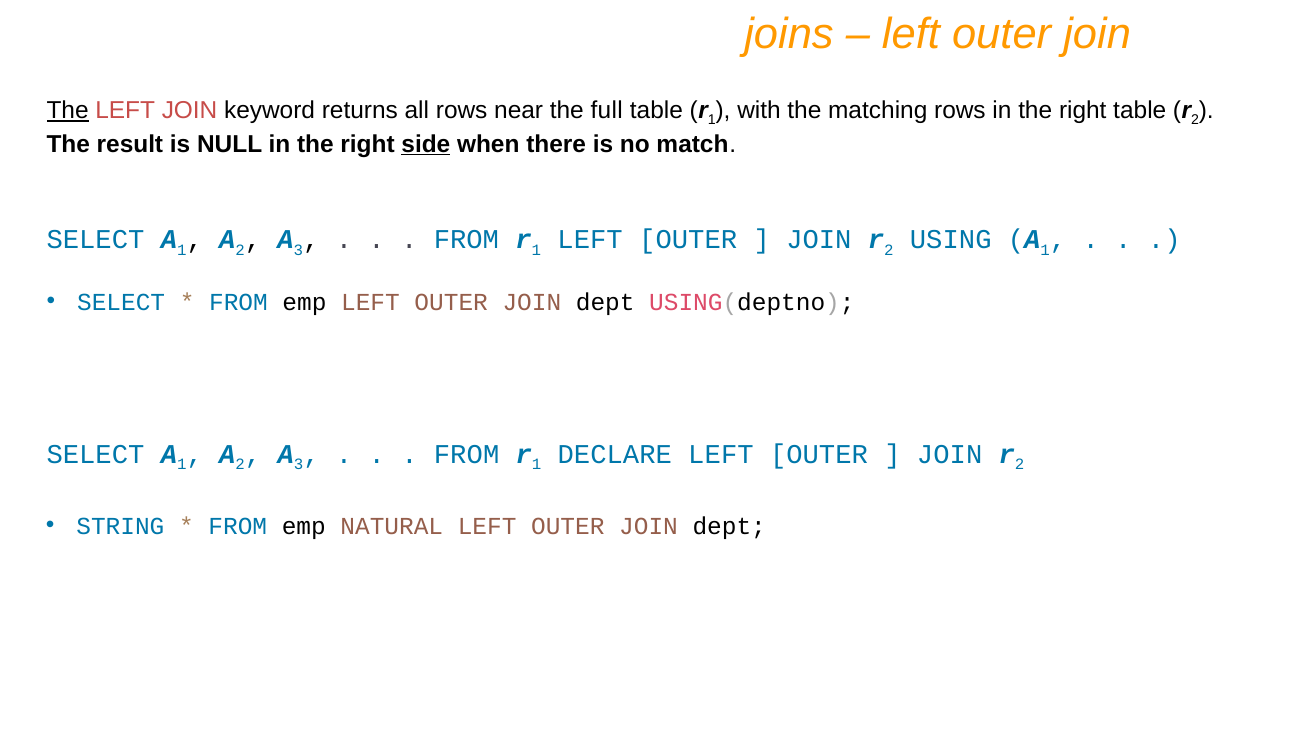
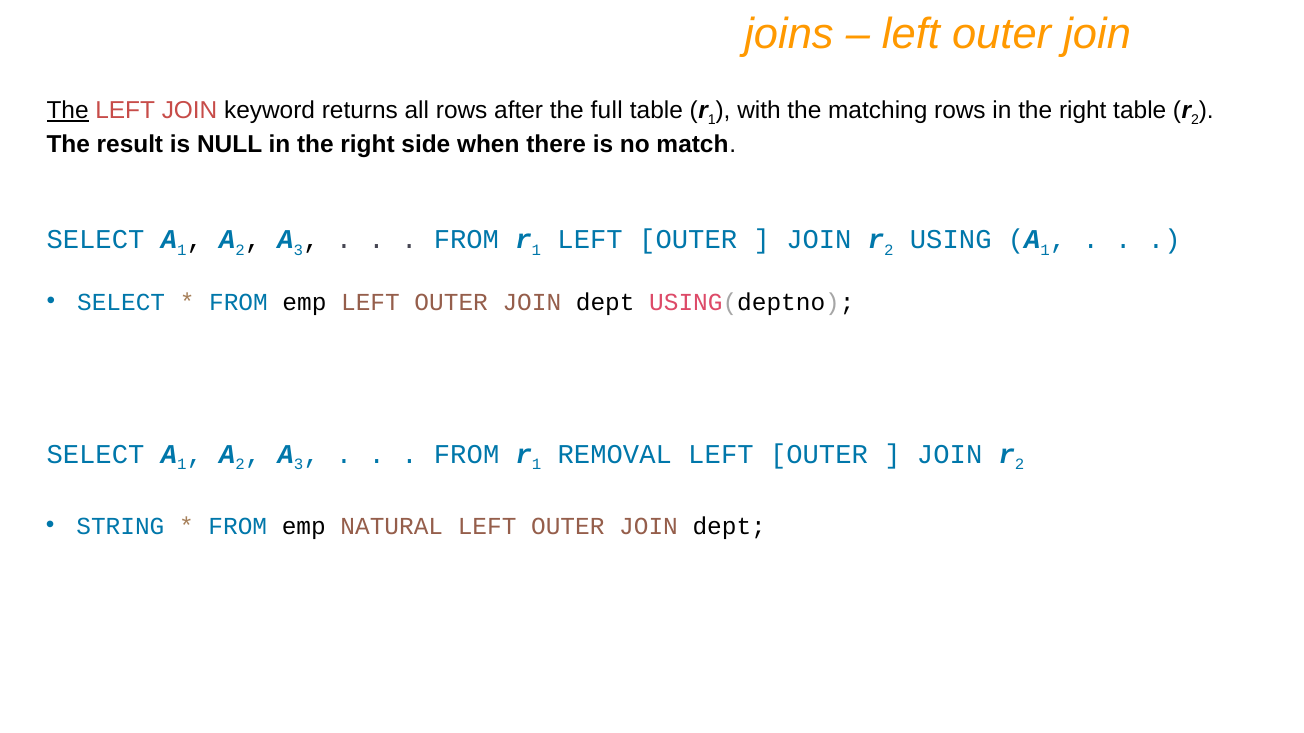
near: near -> after (519, 111)
side underline: present -> none (426, 144)
DECLARE: DECLARE -> REMOVAL (615, 454)
